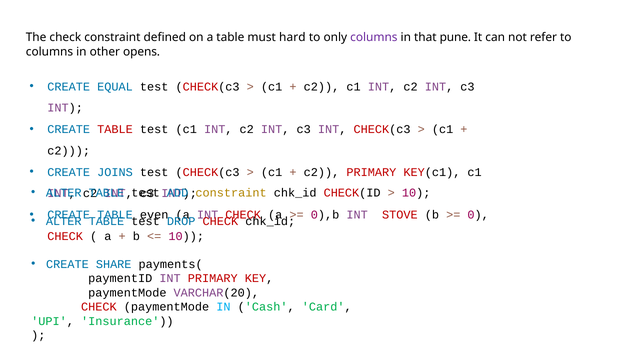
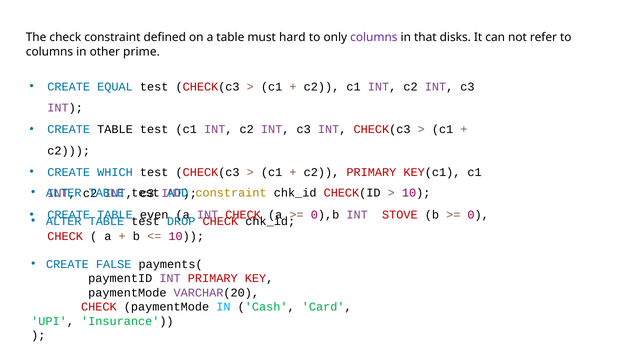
pune: pune -> disks (455, 38)
opens: opens -> prime (141, 52)
TABLE colour: red -> black (115, 129)
JOINS: JOINS -> WHICH (115, 172)
SHARE: SHARE -> FALSE (114, 264)
